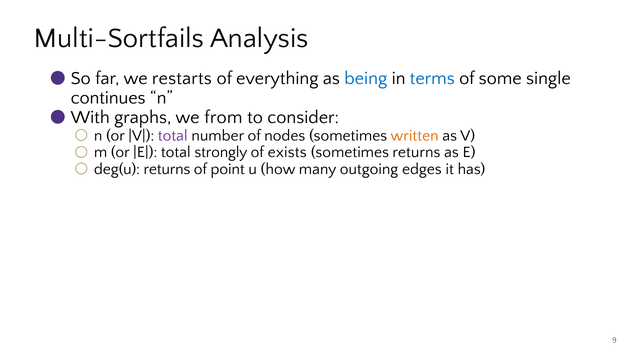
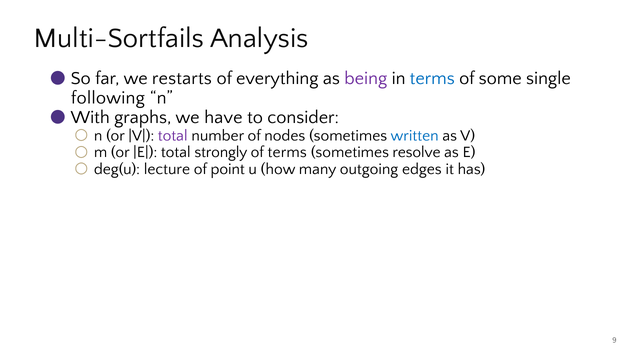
being colour: blue -> purple (366, 78)
continues: continues -> following (108, 98)
from: from -> have (223, 118)
written colour: orange -> blue (415, 136)
of exists: exists -> terms (287, 153)
sometimes returns: returns -> resolve (416, 153)
deg(u returns: returns -> lecture (167, 169)
